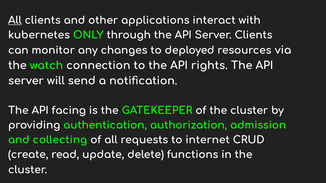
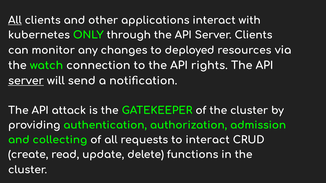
server underline: none -> present (26, 81)
facing: facing -> attack (69, 111)
to internet: internet -> interact (208, 140)
